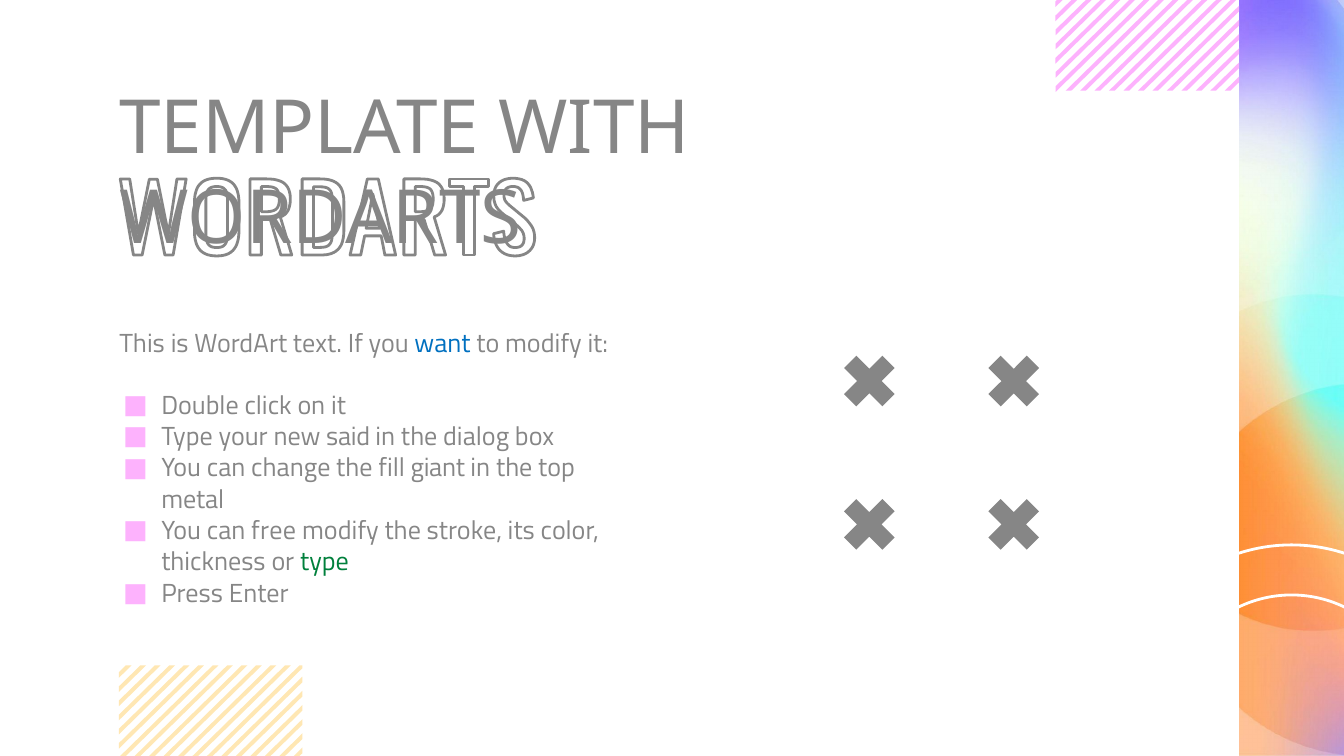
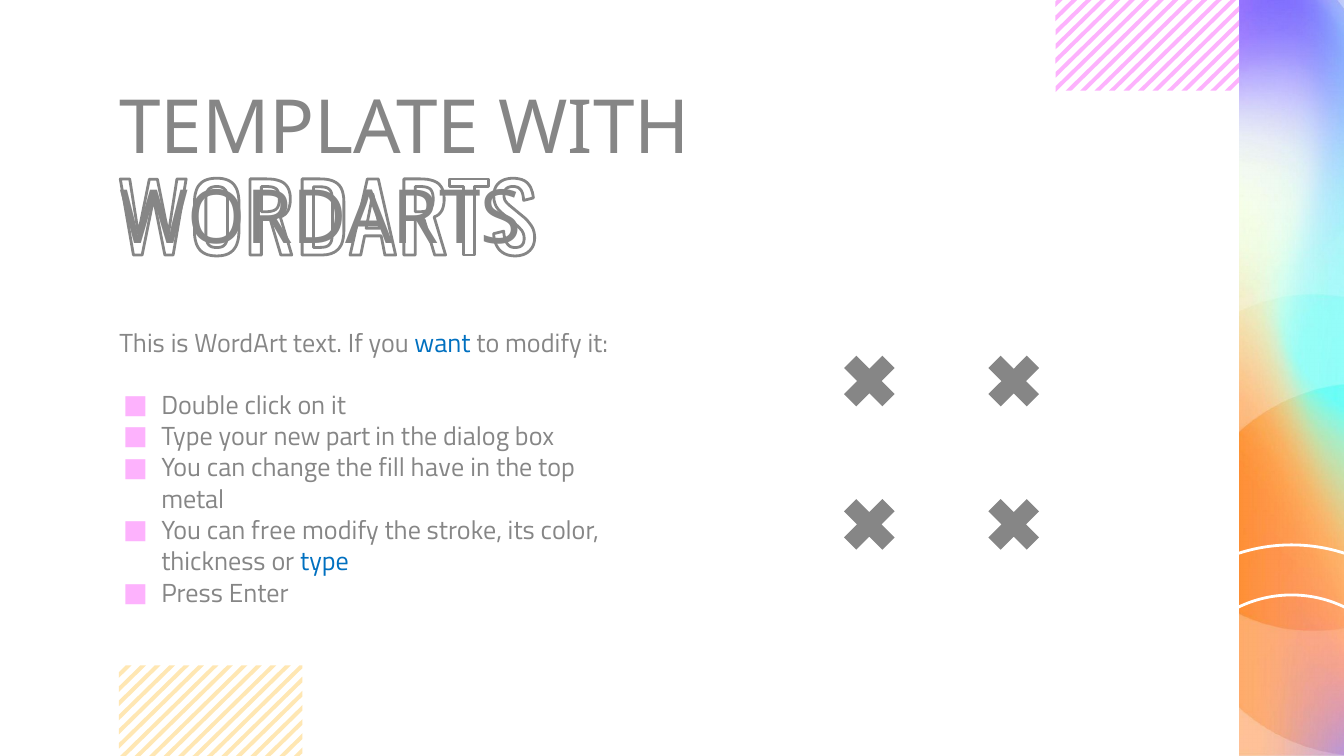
said: said -> part (348, 437)
giant: giant -> have (438, 468)
type colour: green -> blue (325, 562)
